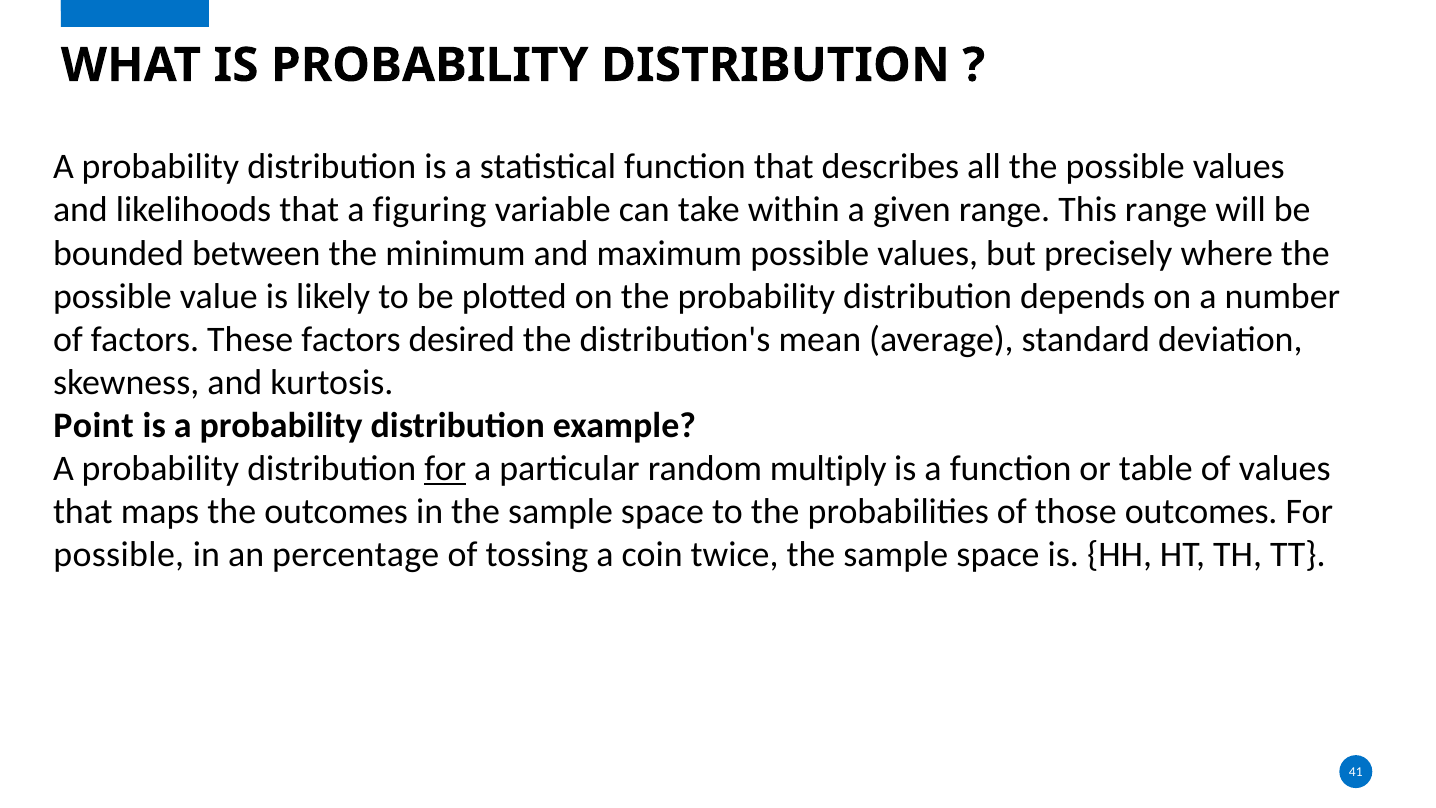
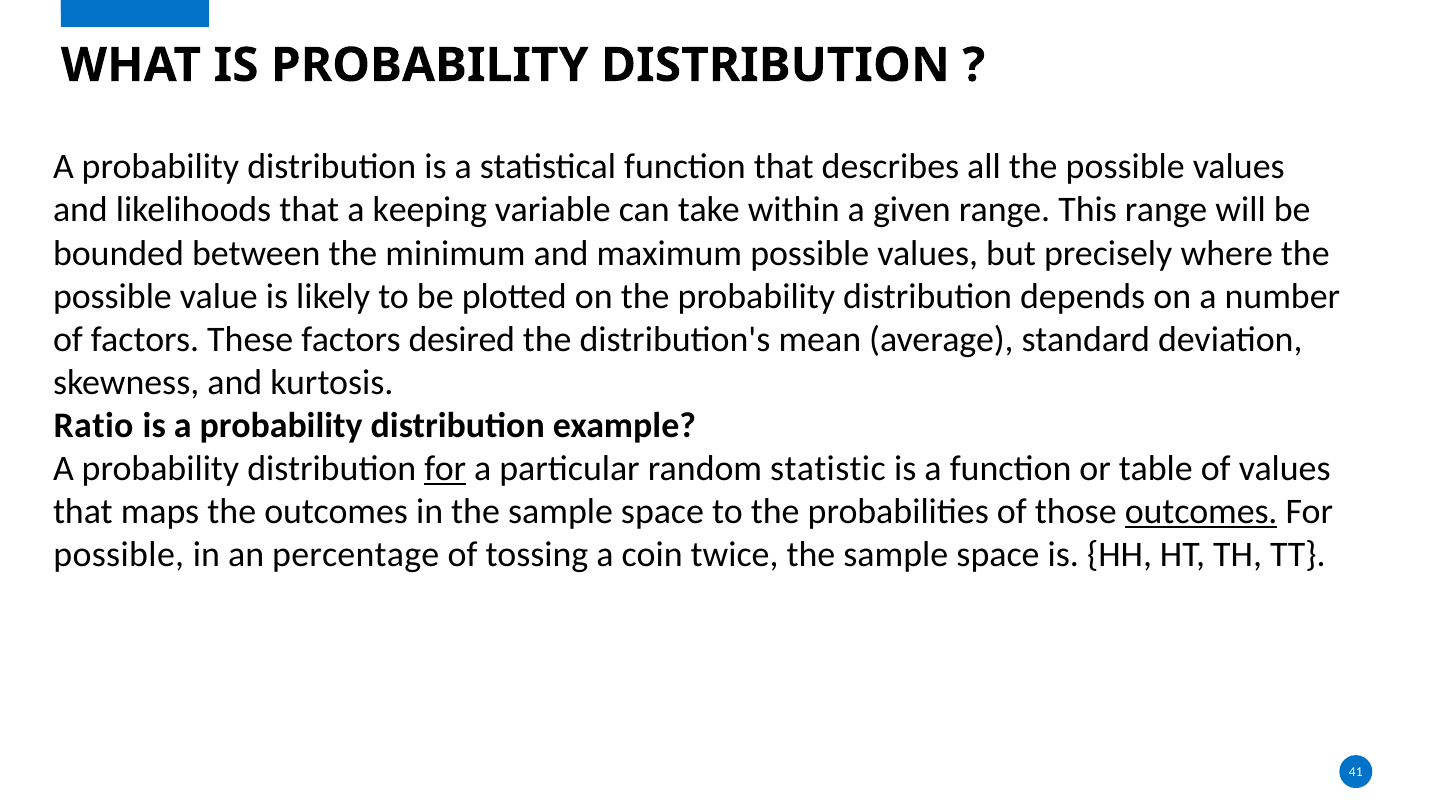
figuring: figuring -> keeping (430, 210)
Point: Point -> Ratio (94, 425)
multiply: multiply -> statistic (828, 469)
outcomes underline: none -> present (1201, 512)
